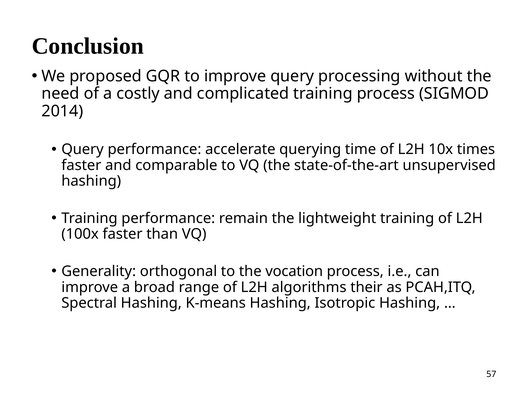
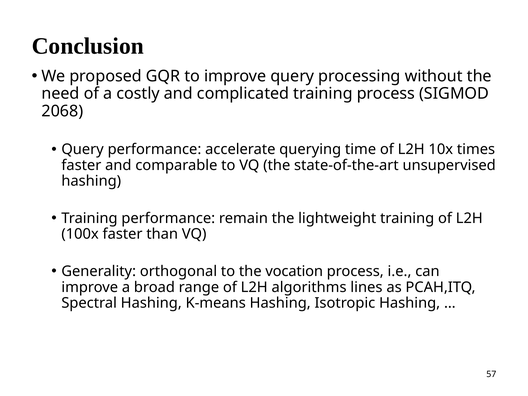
2014: 2014 -> 2068 (62, 111)
their: their -> lines (366, 287)
